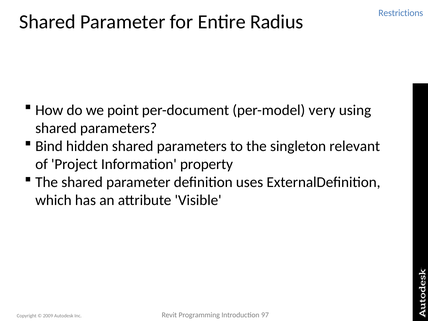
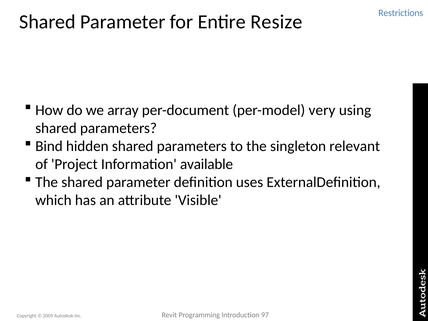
Radius: Radius -> Resize (277, 22)
point: point -> array (123, 110)
property: property -> available (207, 164)
